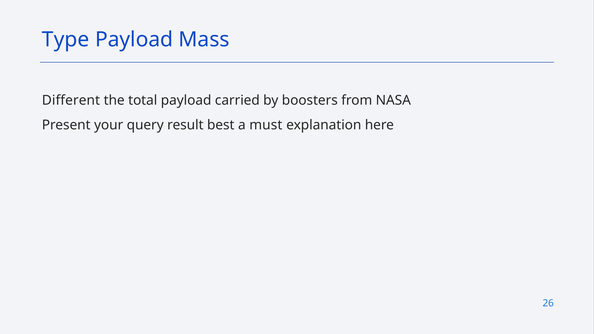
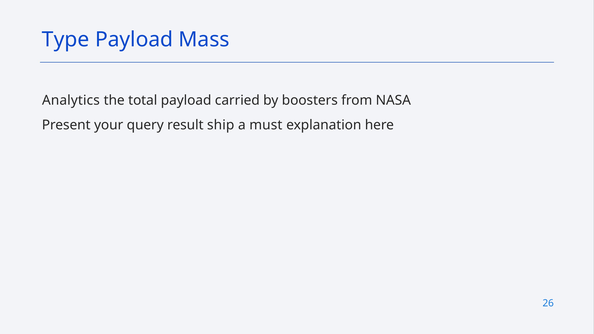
Different: Different -> Analytics (71, 100)
best: best -> ship (221, 125)
